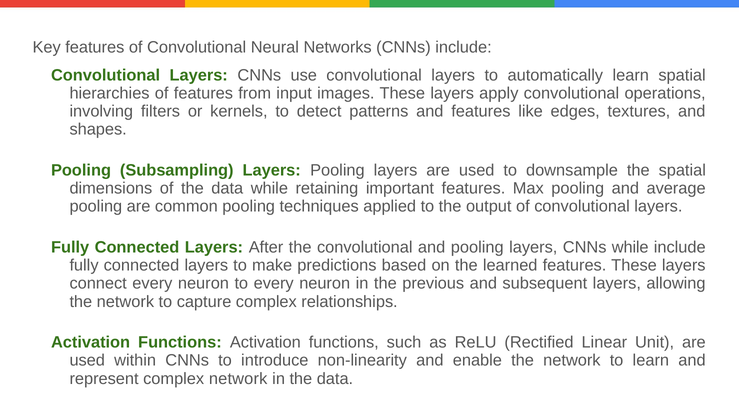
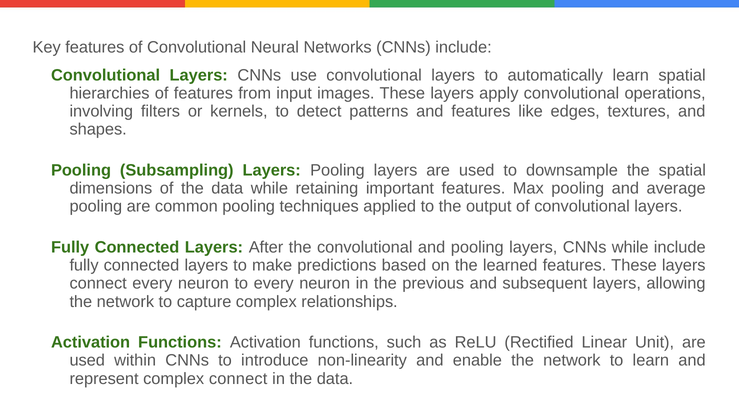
complex network: network -> connect (238, 378)
